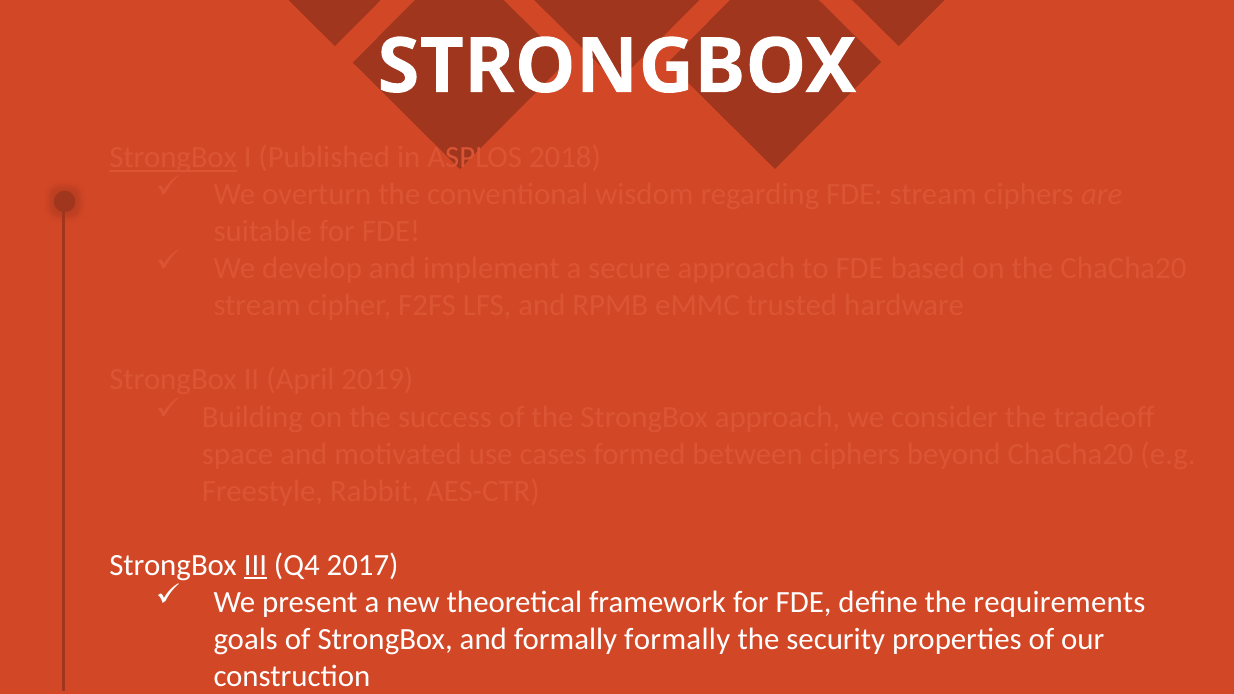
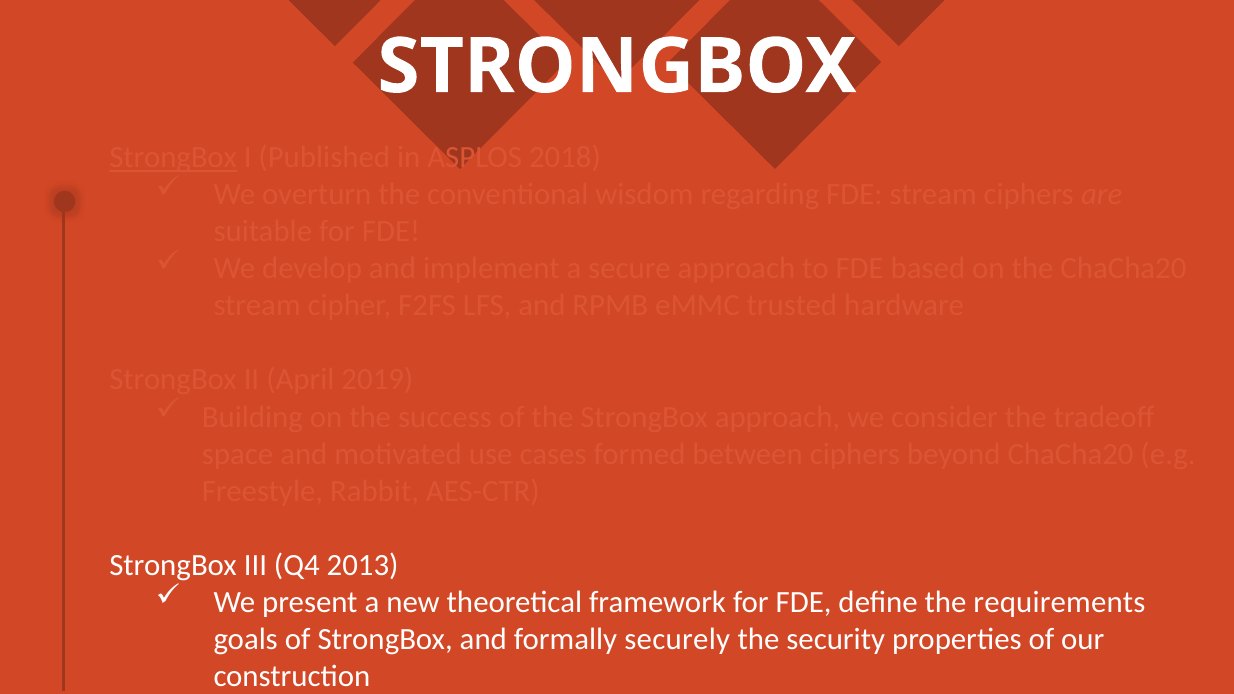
III underline: present -> none (255, 565)
2017: 2017 -> 2013 (363, 565)
formally formally: formally -> securely (677, 639)
